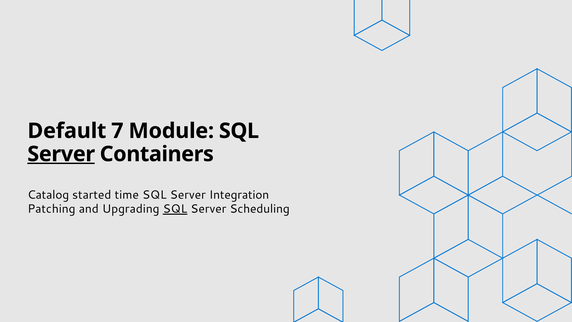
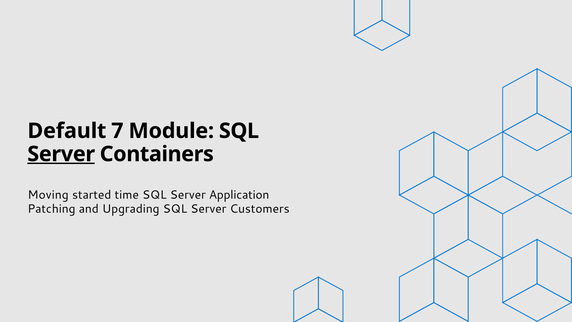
Catalog: Catalog -> Moving (48, 195)
Integration: Integration -> Application (239, 195)
SQL underline: present -> none (175, 209)
Scheduling: Scheduling -> Customers (260, 209)
